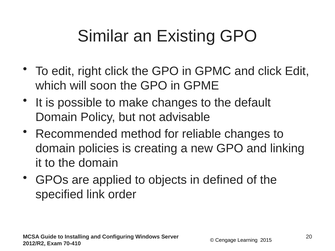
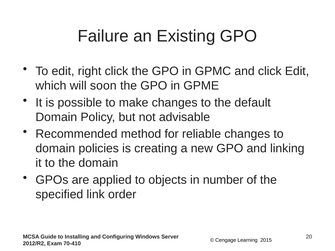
Similar: Similar -> Failure (103, 36)
defined: defined -> number (223, 180)
